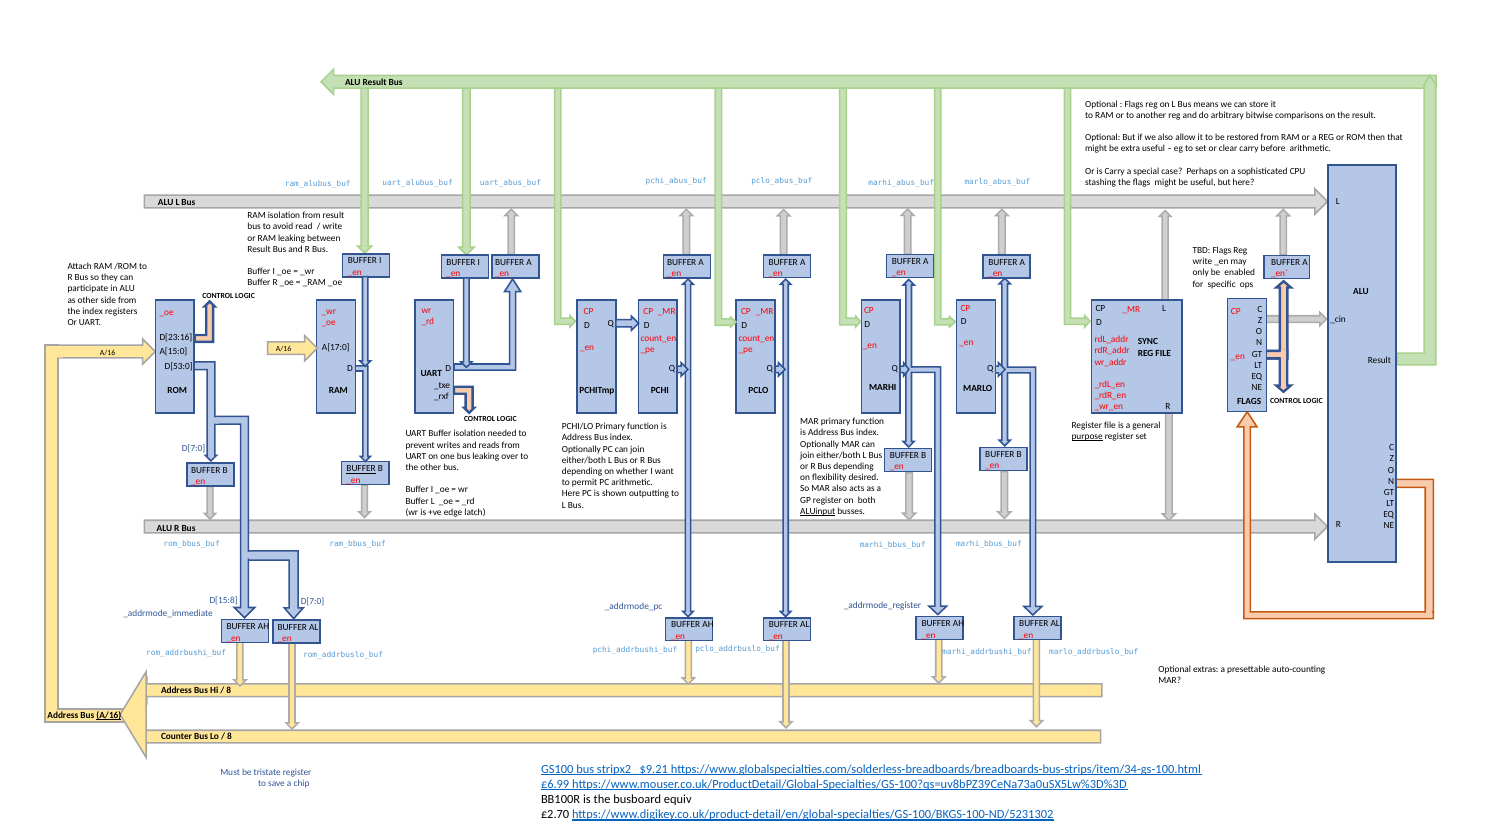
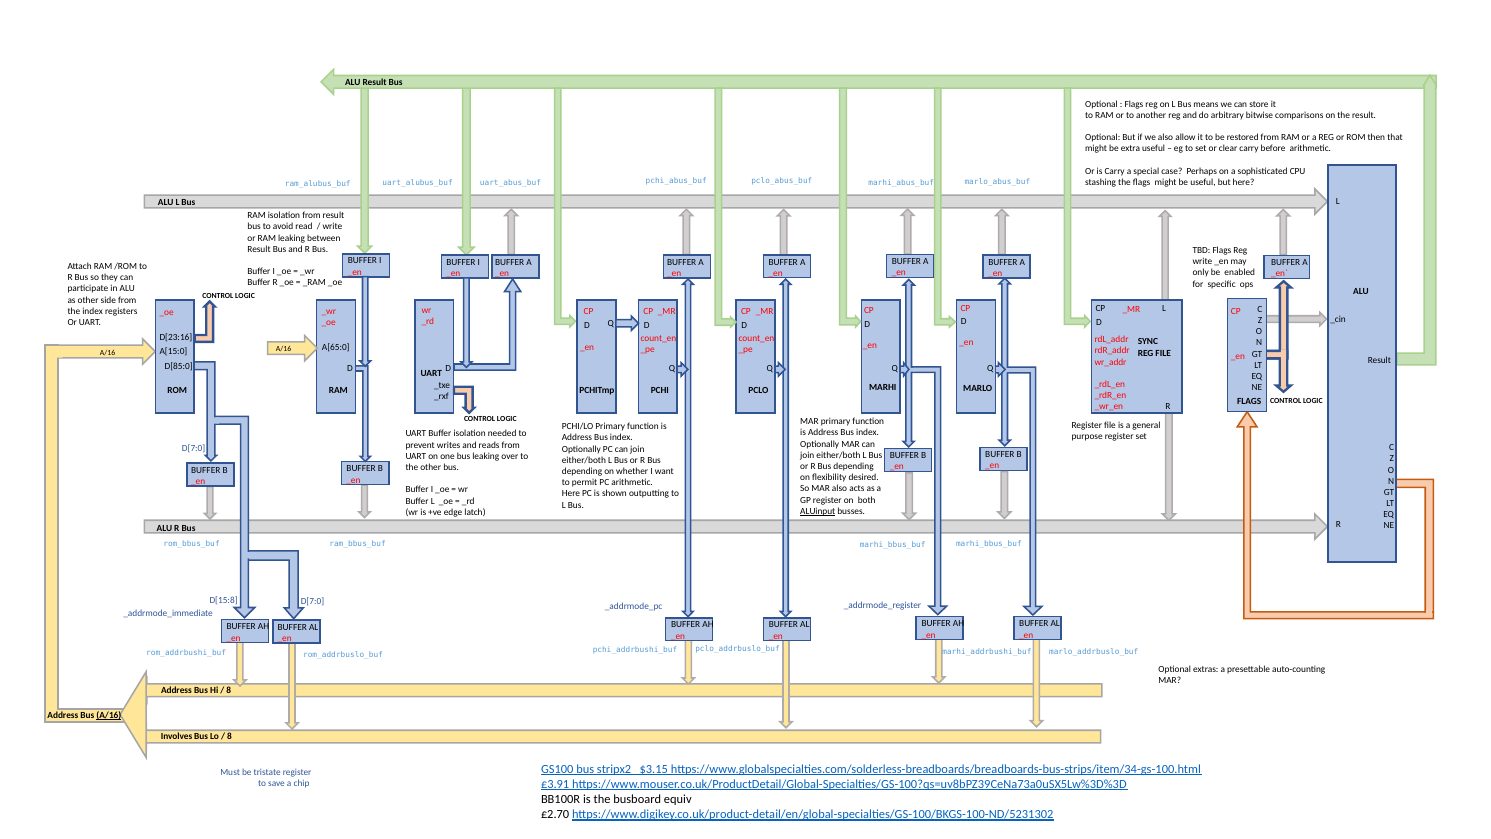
A[17:0: A[17:0 -> A[65:0 (336, 347)
D[53:0: D[53:0 -> D[85:0 (179, 366)
purpose underline: present -> none (1087, 436)
BUFFER underline: present -> none (361, 469)
Counter: Counter -> Involves (177, 736)
$9.21: $9.21 -> $3.15 (654, 769)
£6.99: £6.99 -> £3.91 (555, 784)
